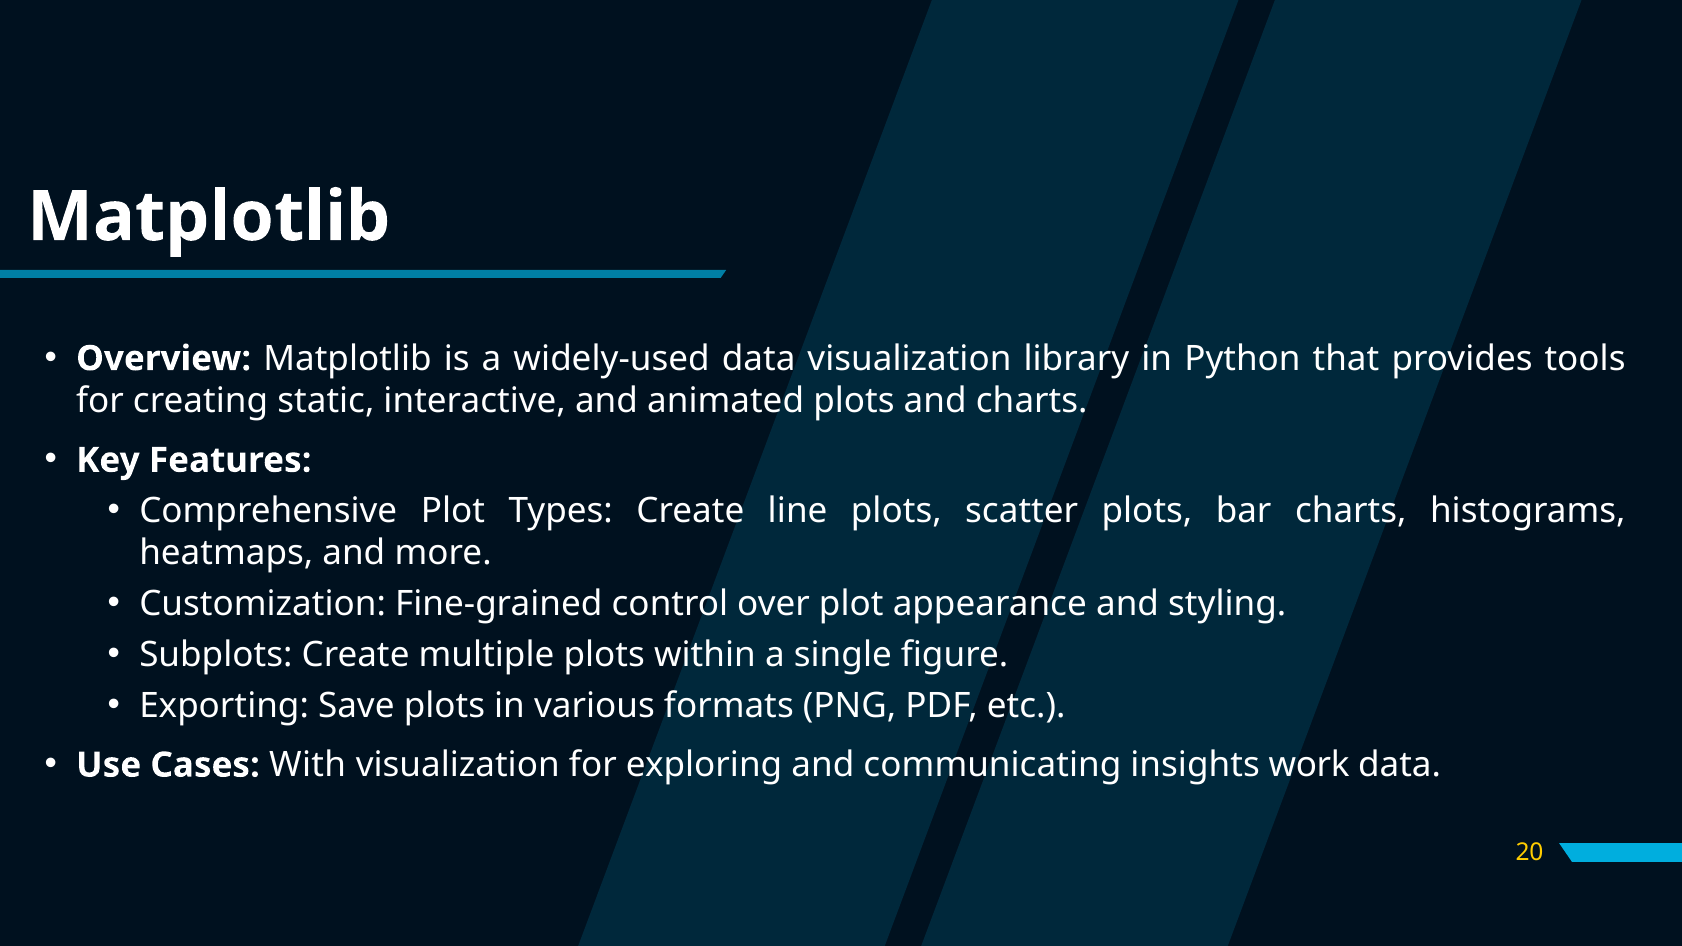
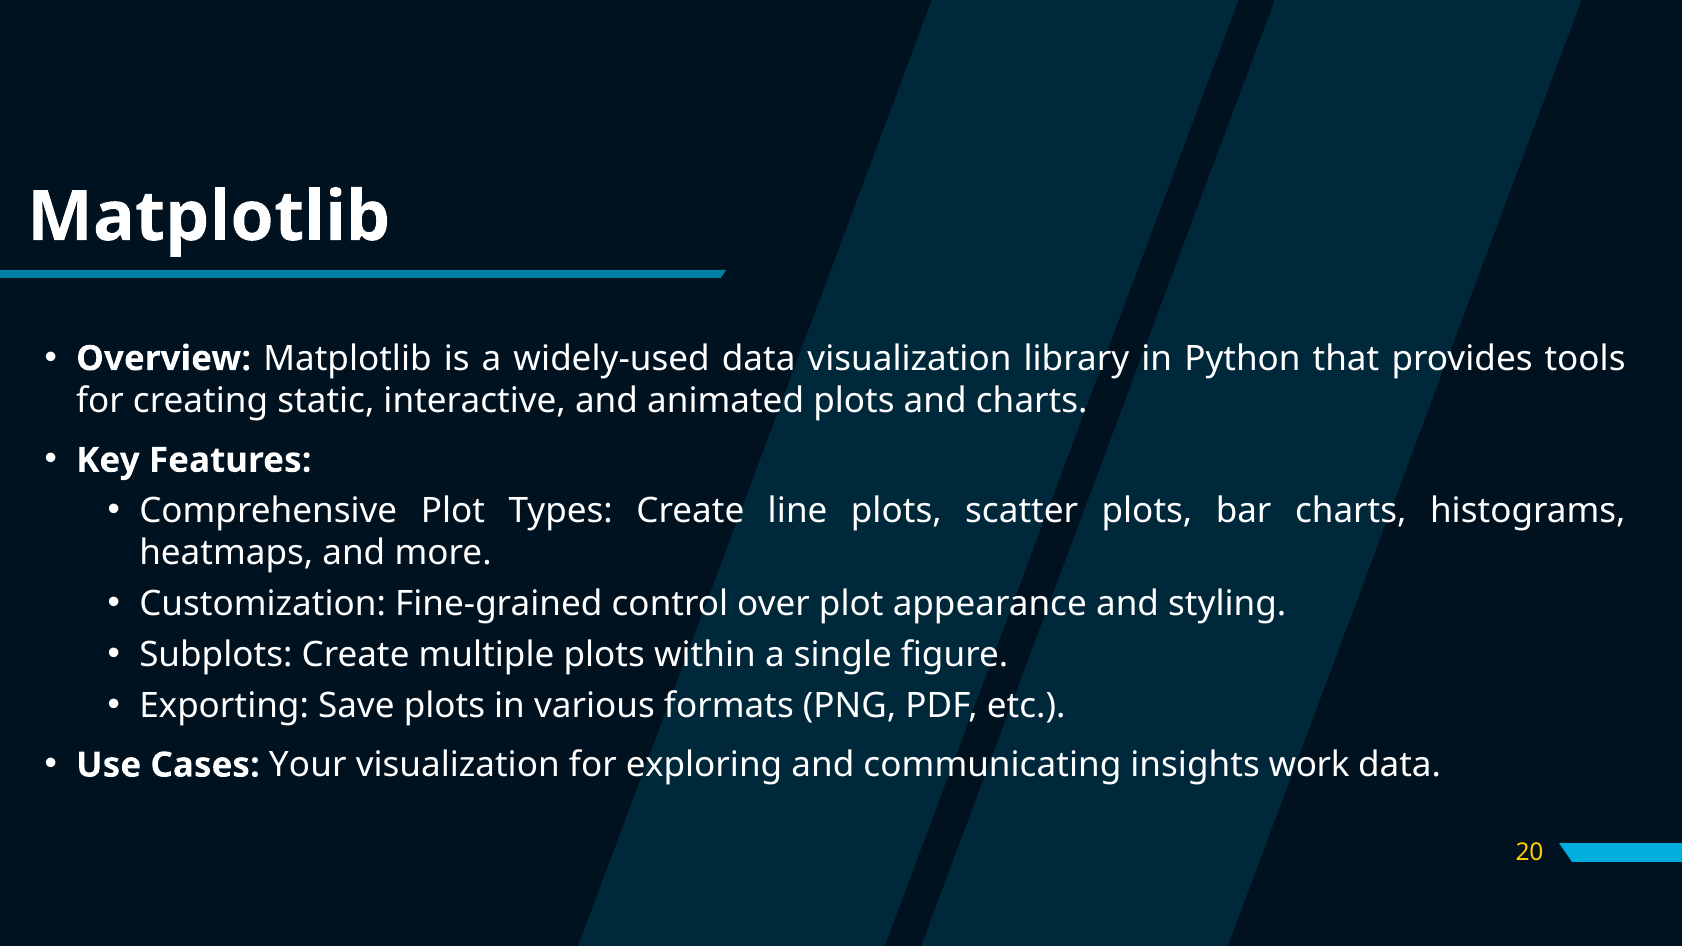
With: With -> Your (308, 765)
